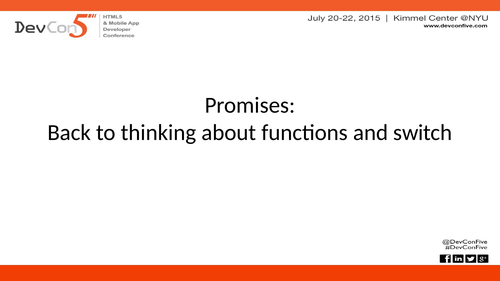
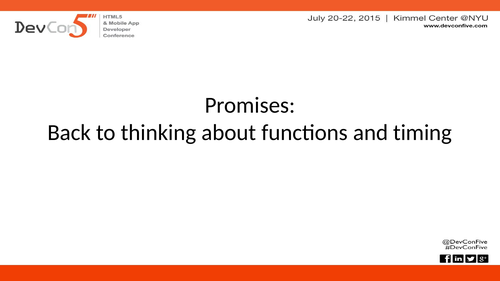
switch: switch -> timing (423, 133)
